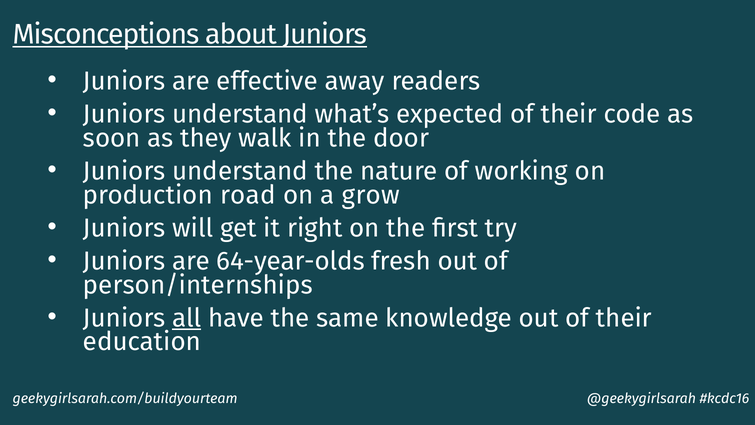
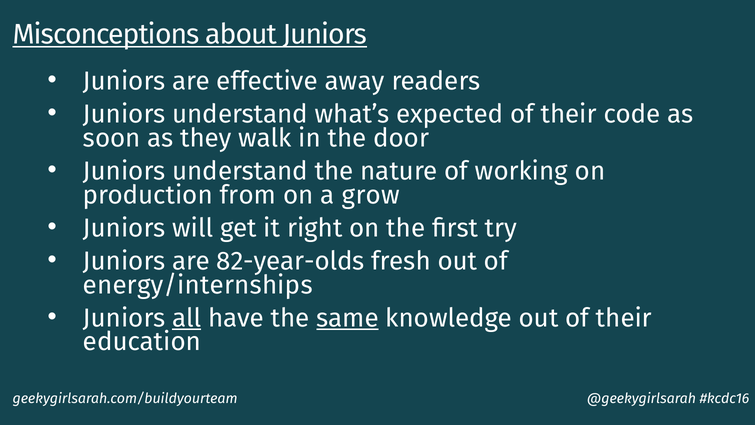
road: road -> from (248, 195)
64-year-olds: 64-year-olds -> 82-year-olds (291, 261)
person/internships: person/internships -> energy/internships (198, 285)
same underline: none -> present (347, 318)
